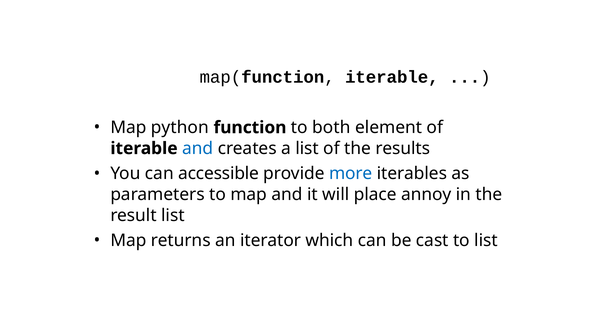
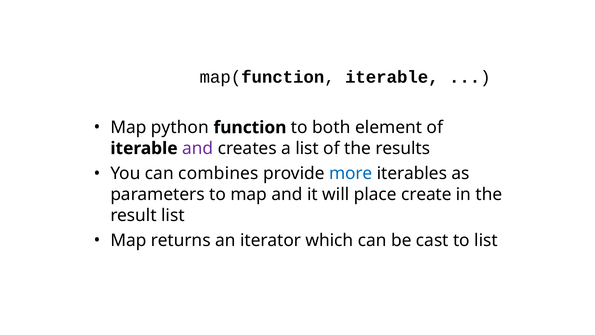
and colour: blue -> purple (198, 148)
accessible: accessible -> combines (218, 173)
annoy: annoy -> create (426, 194)
